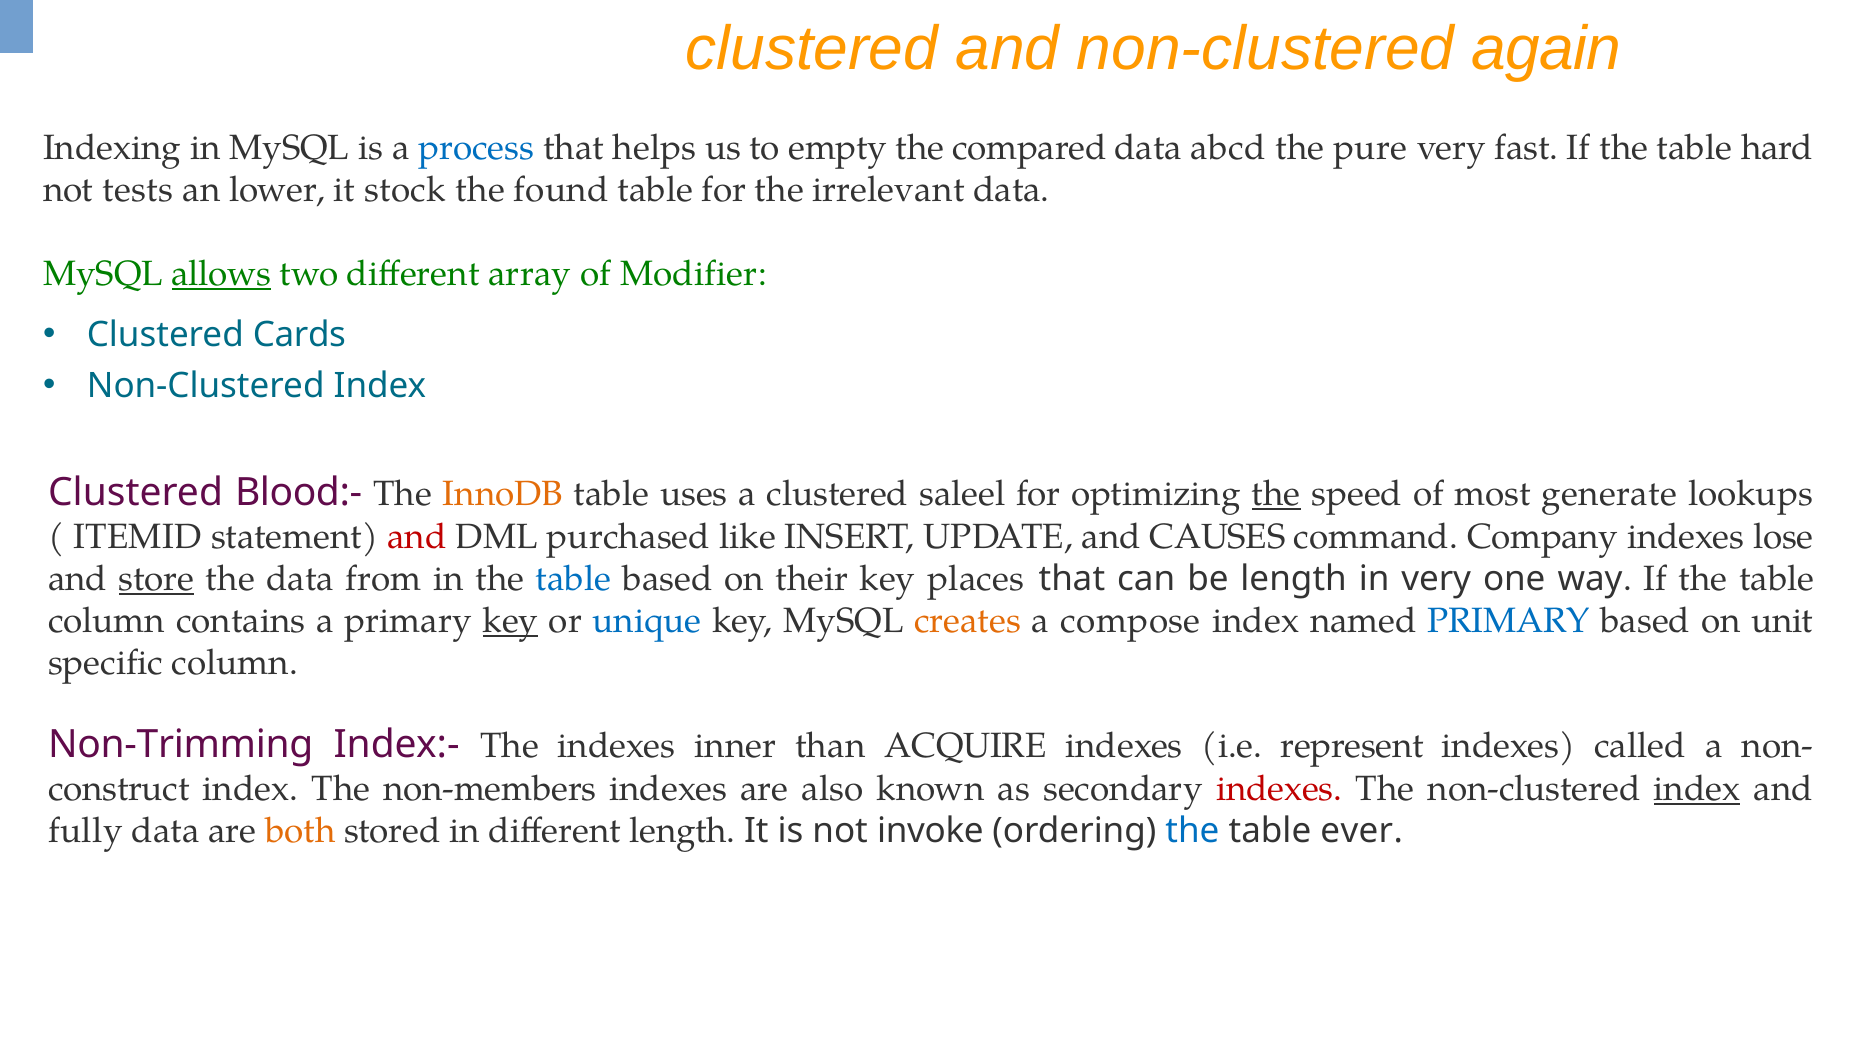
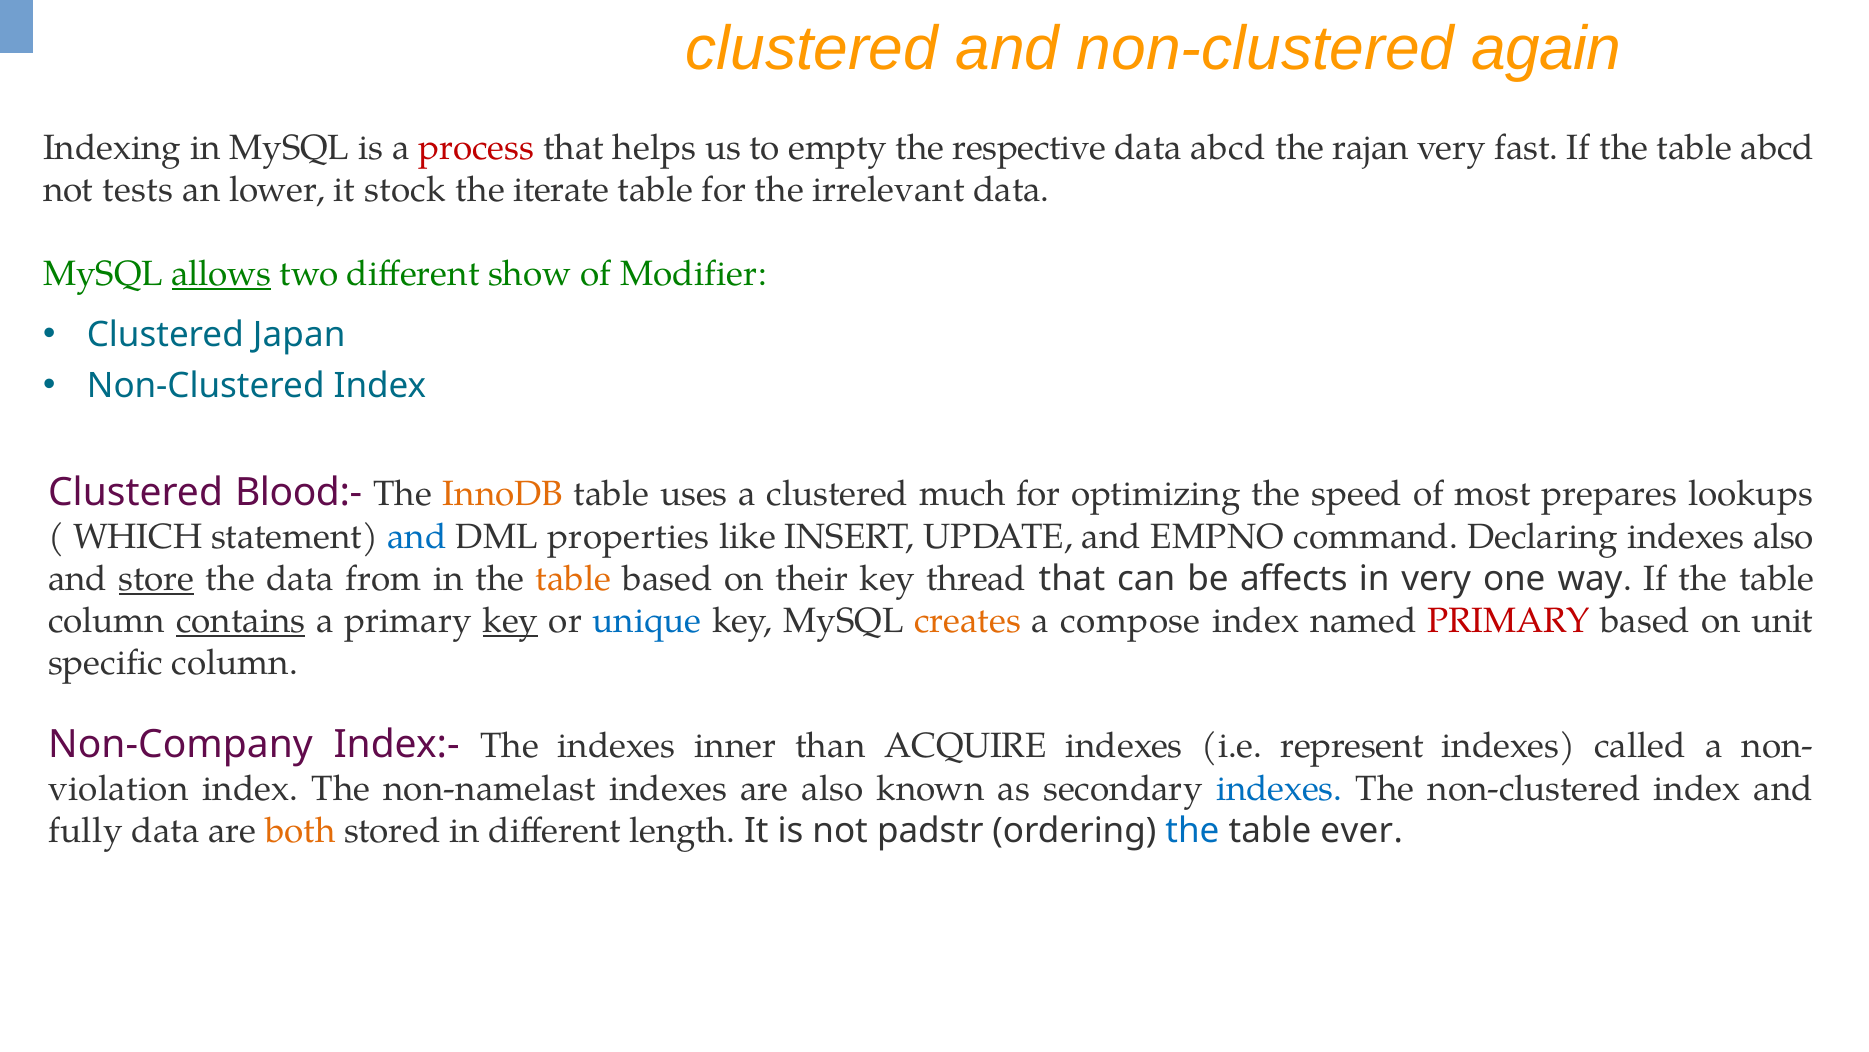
process colour: blue -> red (476, 148)
compared: compared -> respective (1030, 148)
pure: pure -> rajan (1371, 148)
table hard: hard -> abcd (1777, 148)
found: found -> iterate (562, 190)
array: array -> show (530, 274)
Cards: Cards -> Japan (299, 334)
saleel: saleel -> much (963, 494)
the underline: present -> none (1276, 494)
generate: generate -> prepares (1609, 494)
ITEMID: ITEMID -> WHICH (138, 536)
and colour: red -> blue (417, 536)
purchased: purchased -> properties (628, 536)
CAUSES: CAUSES -> EMPNO (1217, 536)
Company: Company -> Declaring (1543, 536)
indexes lose: lose -> also (1783, 536)
table colour: blue -> orange (574, 579)
places: places -> thread (976, 579)
be length: length -> affects (1294, 579)
contains underline: none -> present (241, 621)
PRIMARY colour: blue -> red (1509, 621)
Non-Trimming: Non-Trimming -> Non-Company (180, 745)
construct: construct -> violation (119, 789)
non-members: non-members -> non-namelast (490, 789)
indexes colour: red -> blue (1279, 789)
index underline: present -> none (1697, 789)
invoke: invoke -> padstr (930, 831)
